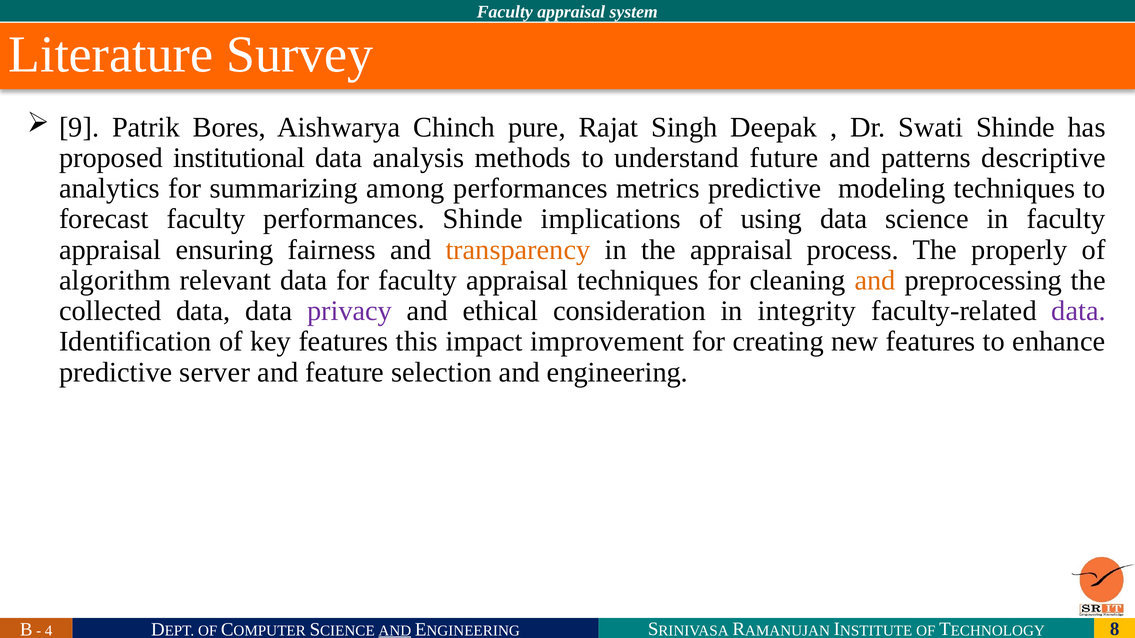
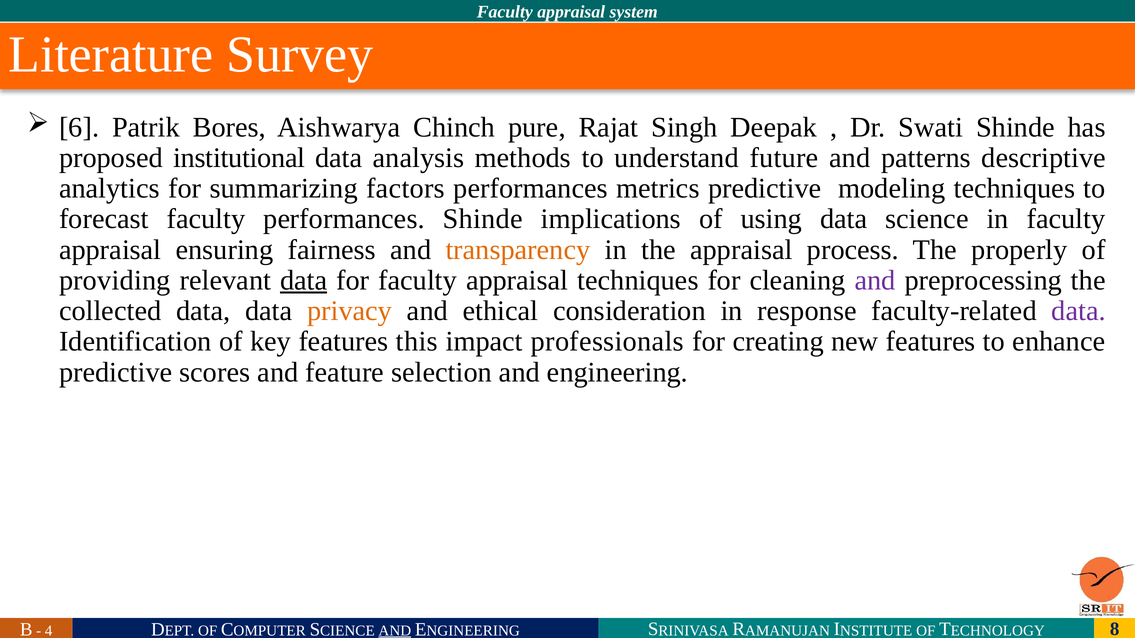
9: 9 -> 6 (79, 127)
among: among -> factors (406, 189)
algorithm: algorithm -> providing (115, 281)
data underline: none -> present (304, 281)
and colour: orange -> purple (875, 281)
privacy colour: purple -> orange (350, 311)
integrity: integrity -> response (807, 311)
improvement: improvement -> professionals (607, 342)
server: server -> scores (215, 372)
